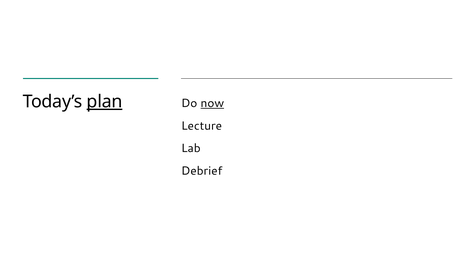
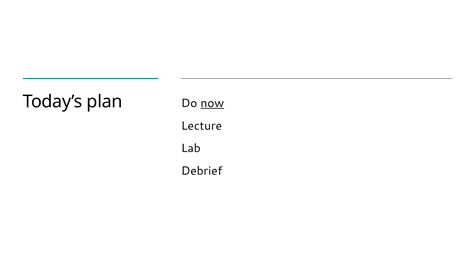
plan underline: present -> none (105, 102)
